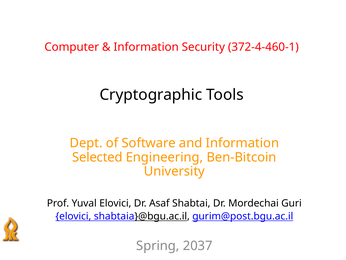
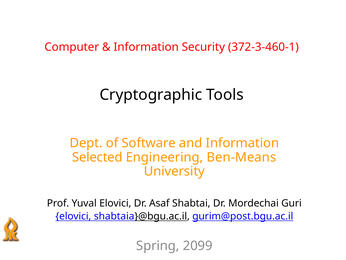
372-4-460-1: 372-4-460-1 -> 372-3-460-1 (263, 47)
Ben-Bitcoin: Ben-Bitcoin -> Ben-Means (241, 157)
2037: 2037 -> 2099 (198, 245)
